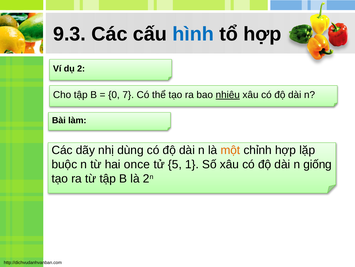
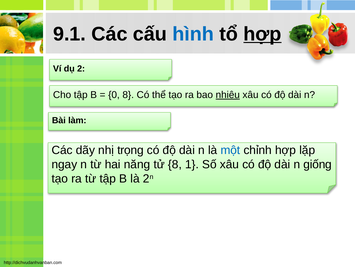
9.3: 9.3 -> 9.1 (70, 34)
hợp underline: none -> present (262, 34)
0 7: 7 -> 8 (128, 95)
dùng: dùng -> trọng (130, 150)
một colour: orange -> blue (230, 150)
buộc: buộc -> ngay (64, 164)
once: once -> năng (137, 164)
tử 5: 5 -> 8 (175, 164)
